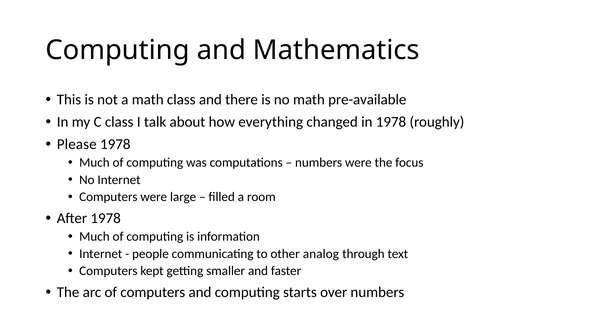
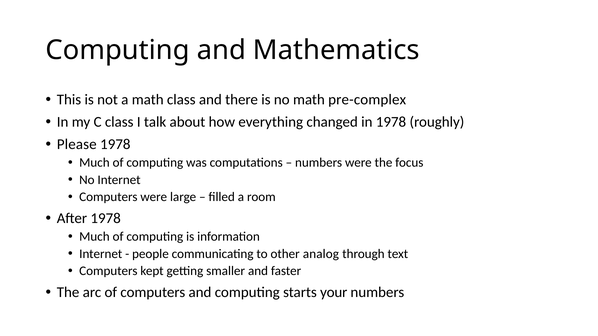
pre-available: pre-available -> pre-complex (367, 100)
over: over -> your (334, 293)
